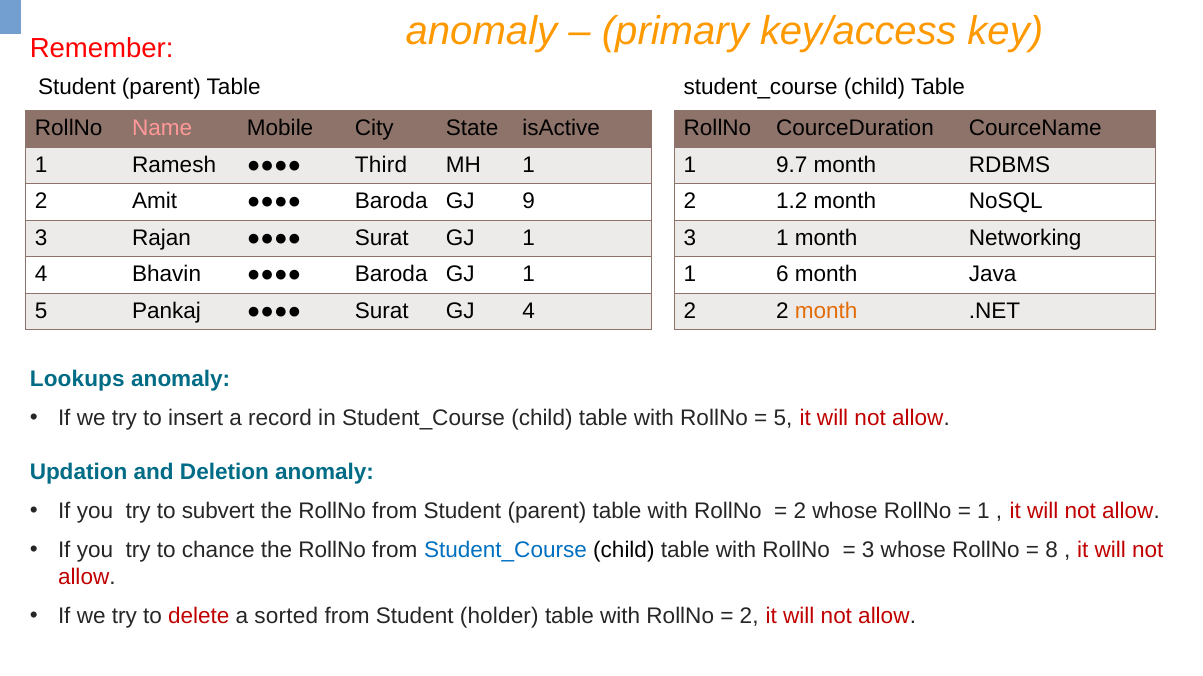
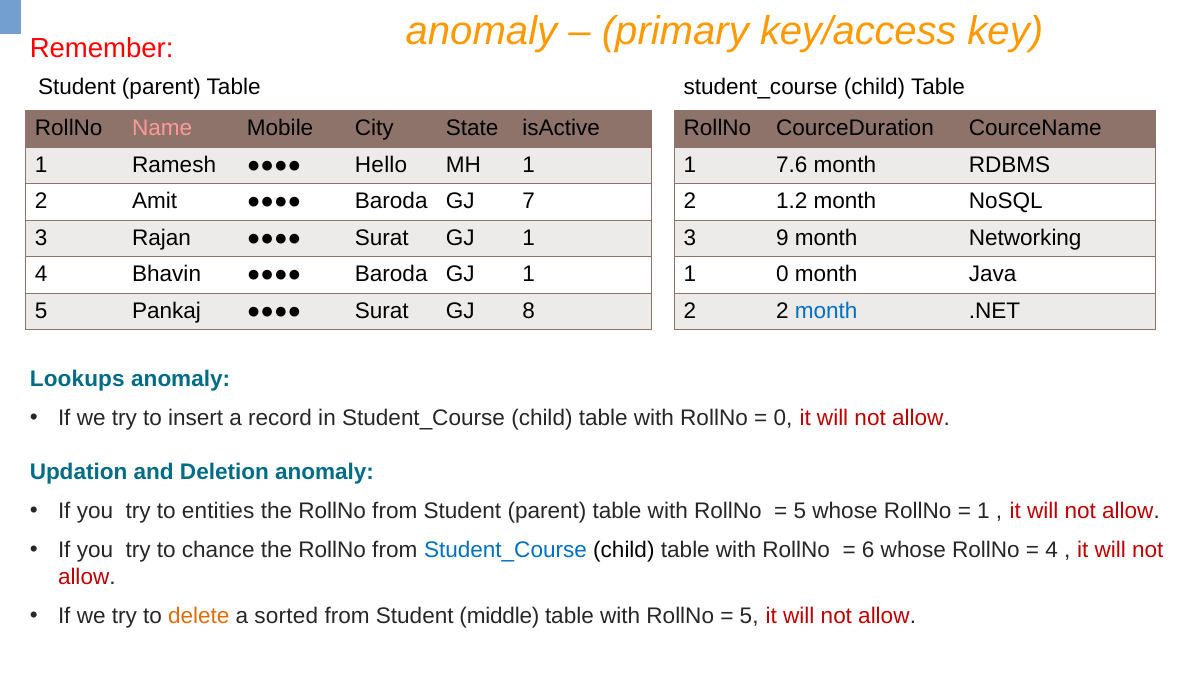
Third: Third -> Hello (381, 165)
9.7: 9.7 -> 7.6 (792, 165)
9: 9 -> 7 (529, 202)
3 1: 1 -> 9 (782, 238)
1 6: 6 -> 0 (782, 275)
GJ 4: 4 -> 8 (529, 311)
month colour: orange -> blue (826, 311)
5: 5 -> 0 (783, 418)
subvert: subvert -> entities (218, 511)
2: 2 -> 5 (800, 511)
3: 3 -> 6 (868, 550)
8: 8 -> 4 (1052, 550)
delete colour: red -> orange (199, 617)
holder: holder -> middle (499, 617)
2: 2 -> 5 (749, 617)
